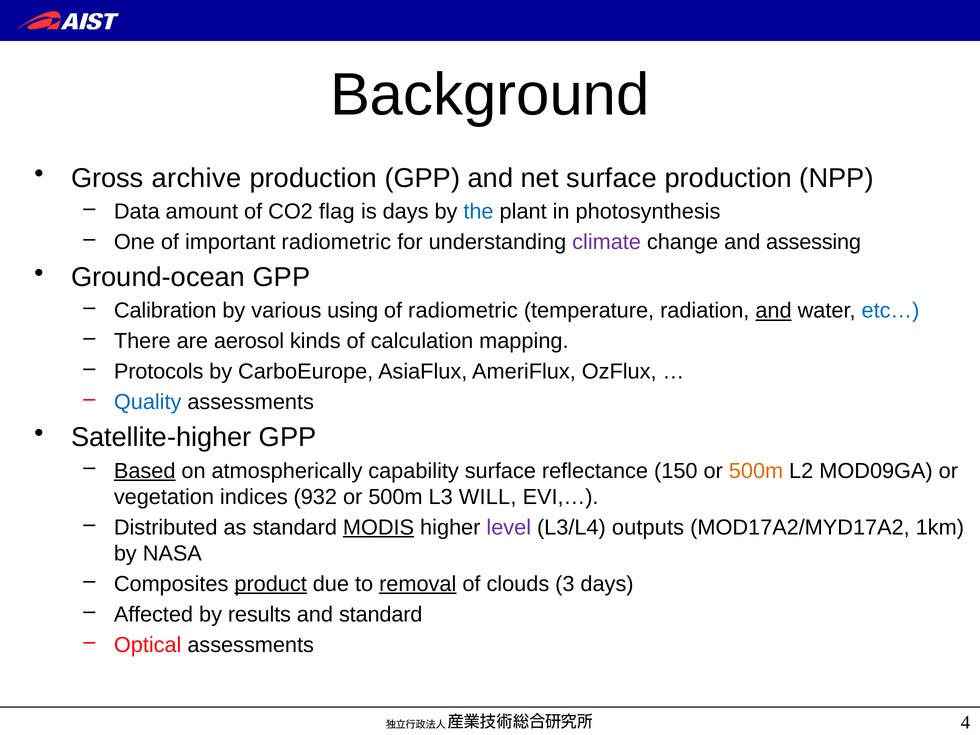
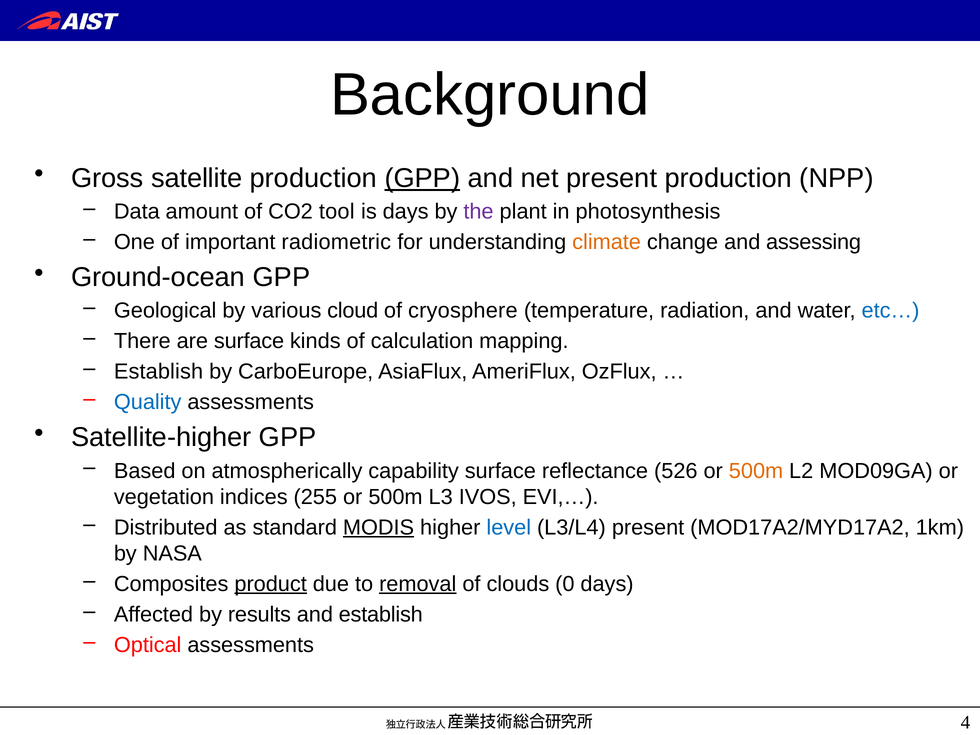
archive: archive -> satellite (197, 178)
GPP underline: none -> present (422, 178)
net surface: surface -> present (612, 178)
flag: flag -> tool (337, 212)
the colour: blue -> purple (478, 212)
climate colour: purple -> orange (607, 242)
Calibration: Calibration -> Geological (165, 311)
using: using -> cloud (353, 311)
of radiometric: radiometric -> cryosphere (463, 311)
and underline: present -> none (774, 311)
are aerosol: aerosol -> surface (249, 341)
Protocols: Protocols -> Establish (159, 372)
Based underline: present -> none (145, 471)
150: 150 -> 526 (676, 471)
932: 932 -> 255 (315, 497)
WILL: WILL -> IVOS (488, 497)
level colour: purple -> blue (509, 527)
L3/L4 outputs: outputs -> present (648, 527)
3: 3 -> 0 (565, 584)
and standard: standard -> establish (381, 615)
